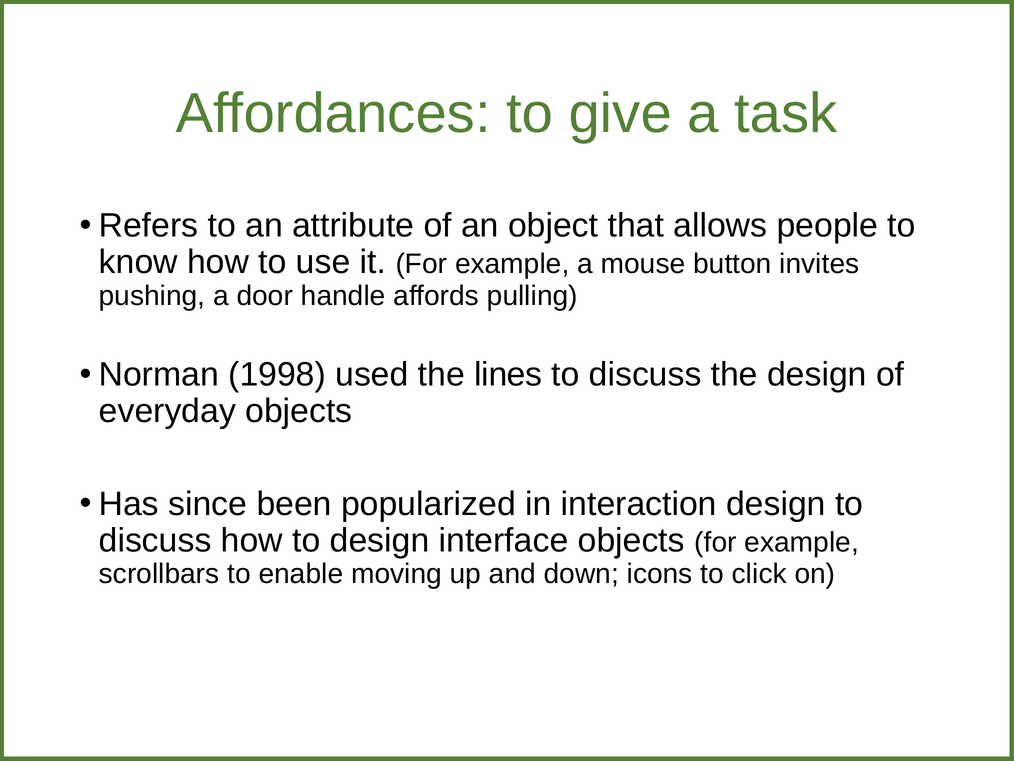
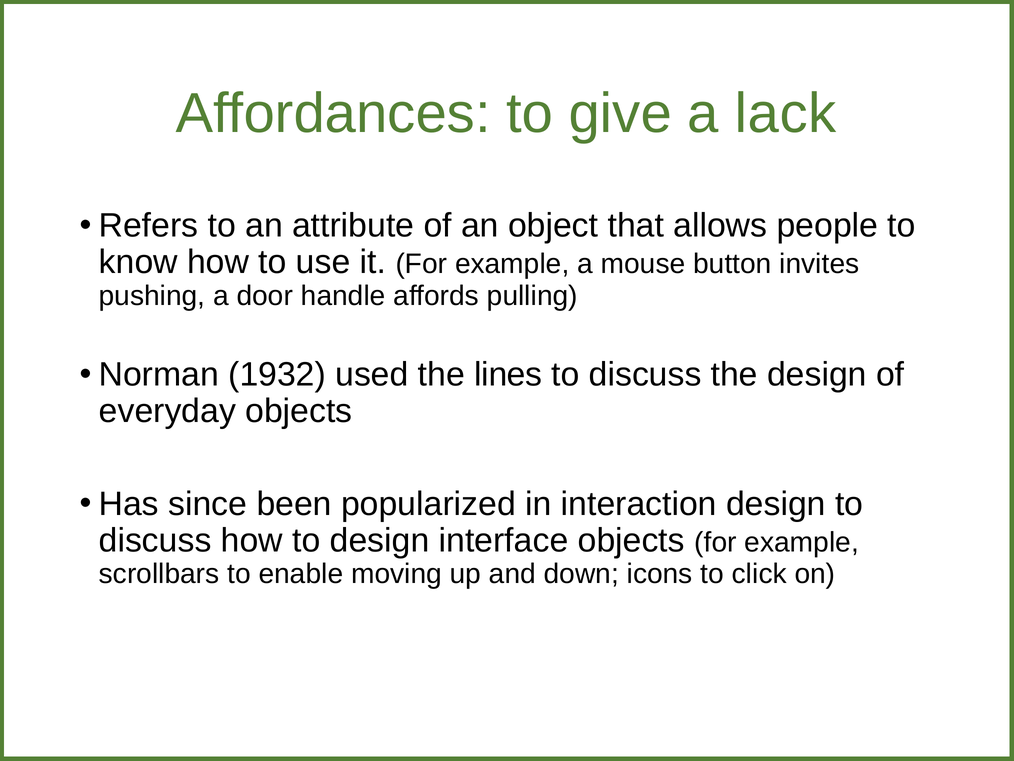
task: task -> lack (786, 114)
1998: 1998 -> 1932 (277, 375)
